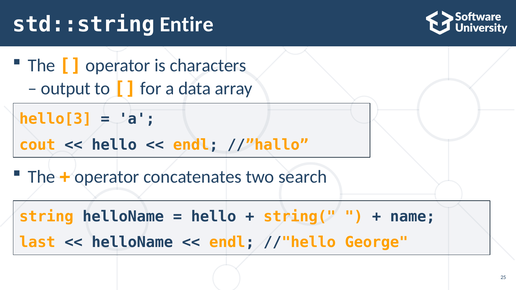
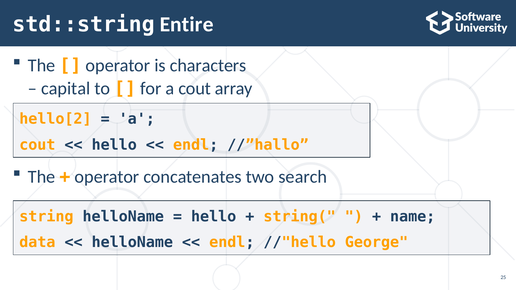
output: output -> capital (66, 88)
for a data: data -> cout (195, 88)
hello[3: hello[3 -> hello[2 (55, 119)
last: last -> data (37, 242)
